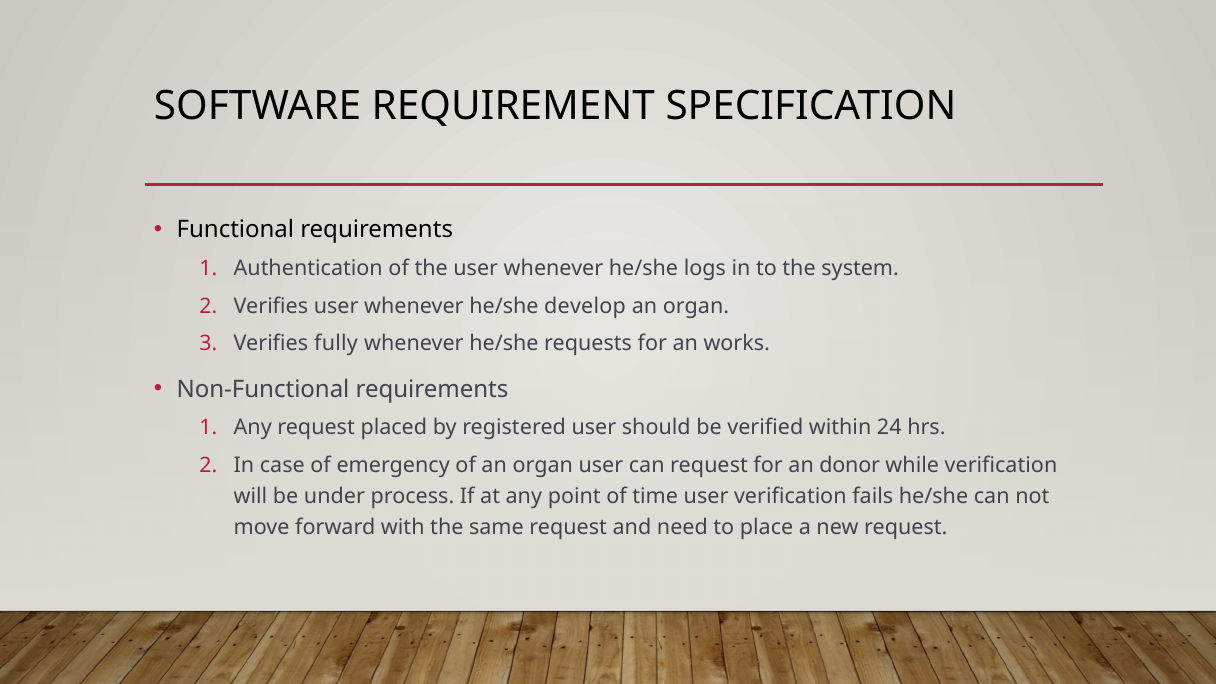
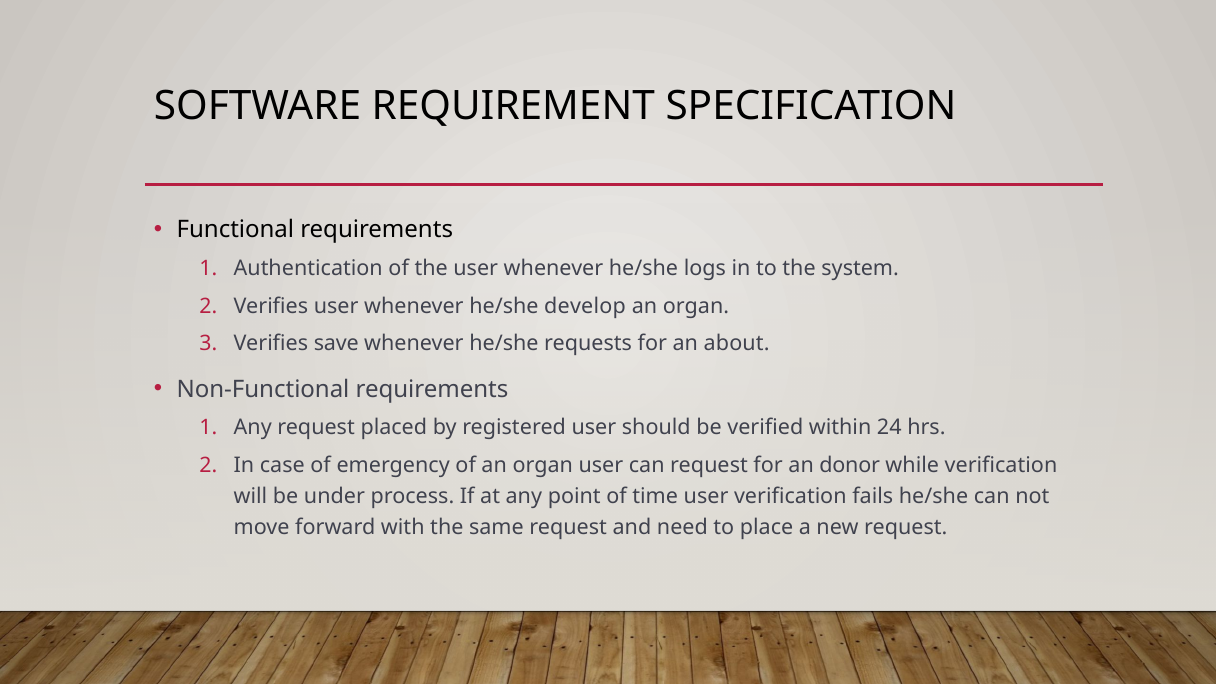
fully: fully -> save (336, 343)
works: works -> about (737, 343)
